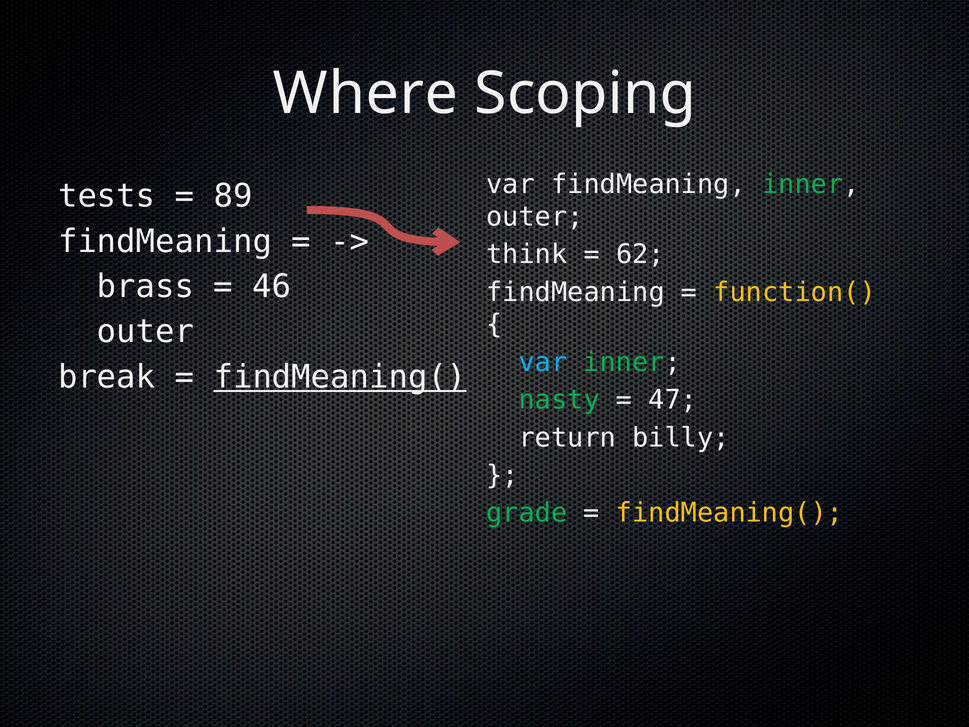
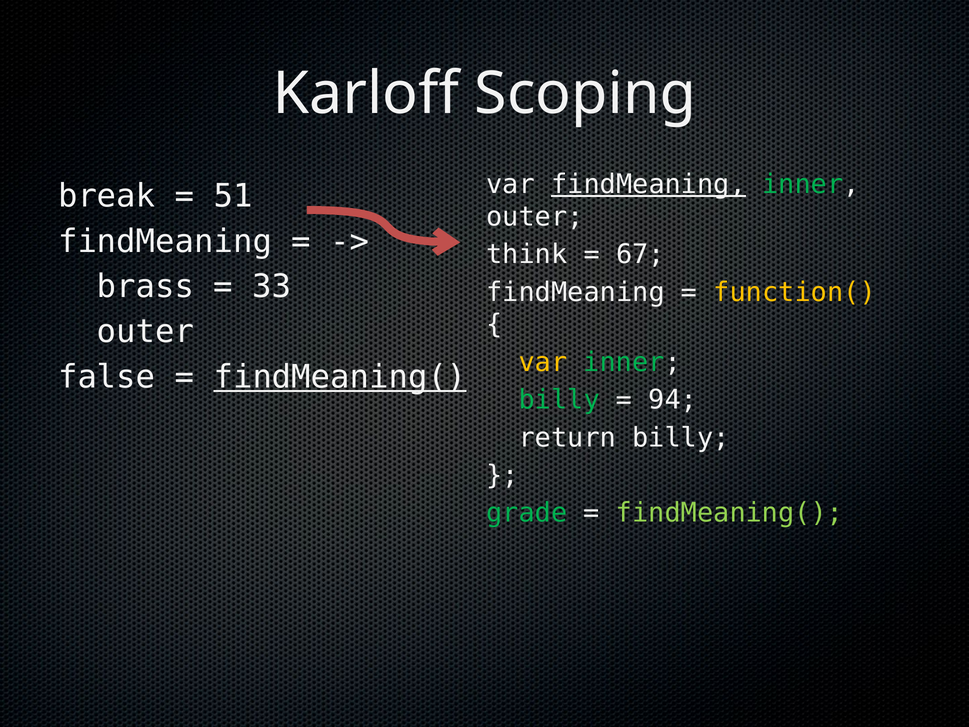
Where: Where -> Karloff (366, 94)
findMeaning underline: none -> present (649, 184)
tests: tests -> break (107, 196)
89: 89 -> 51 (233, 196)
62: 62 -> 67 (640, 254)
46: 46 -> 33 (272, 286)
var colour: light blue -> yellow (543, 362)
break: break -> false (107, 377)
nasty: nasty -> billy (559, 400)
47: 47 -> 94 (673, 400)
findMeaning( colour: yellow -> light green (729, 513)
